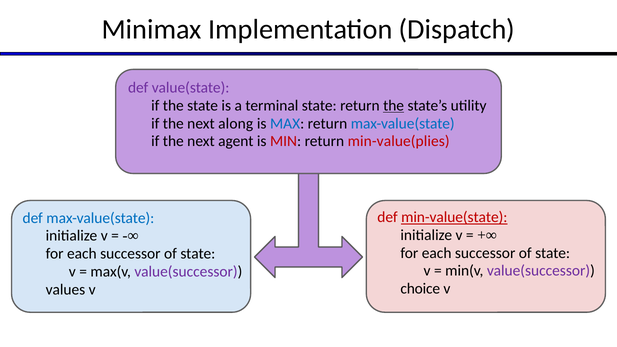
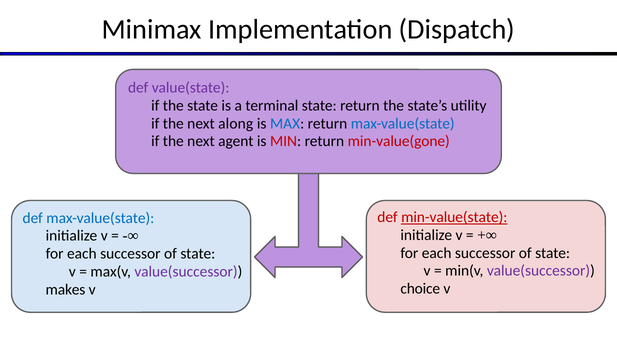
the underline: present -> none (394, 106)
min-value(plies: min-value(plies -> min-value(gone (399, 141)
values: values -> makes (66, 290)
